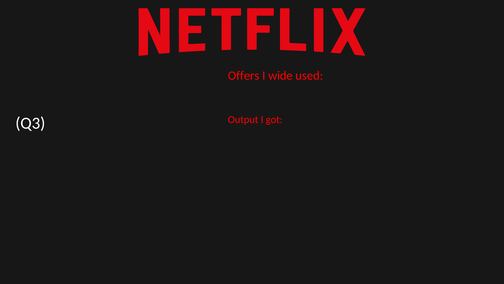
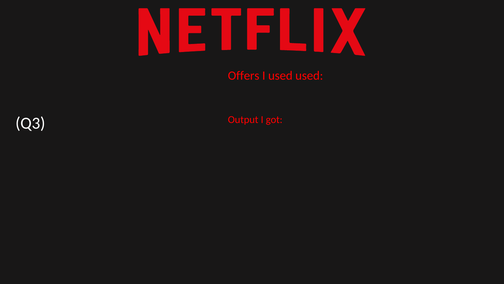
I wide: wide -> used (280, 75)
